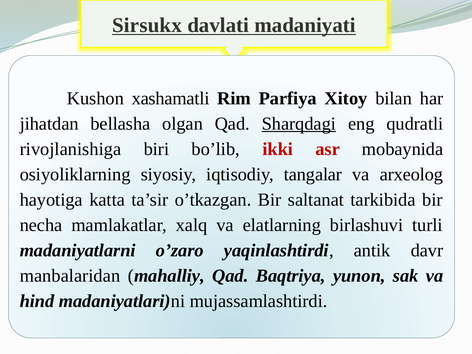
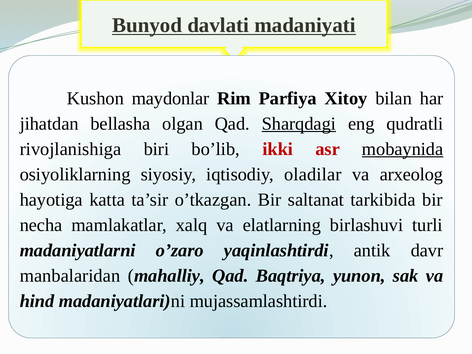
Sirsukx: Sirsukx -> Bunyod (147, 25)
xashamatli: xashamatli -> maydonlar (171, 98)
mobaynida underline: none -> present (403, 149)
tangalar: tangalar -> oladilar (313, 174)
